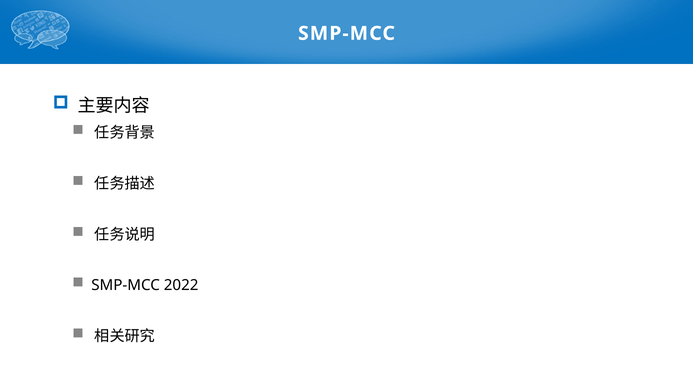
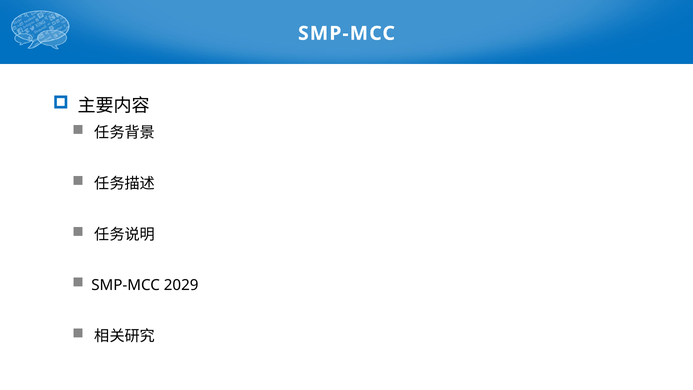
2022: 2022 -> 2029 (181, 285)
